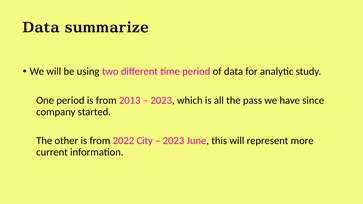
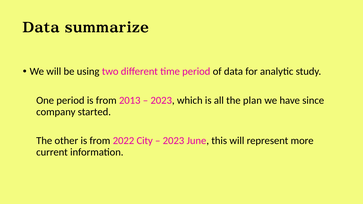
pass: pass -> plan (252, 100)
